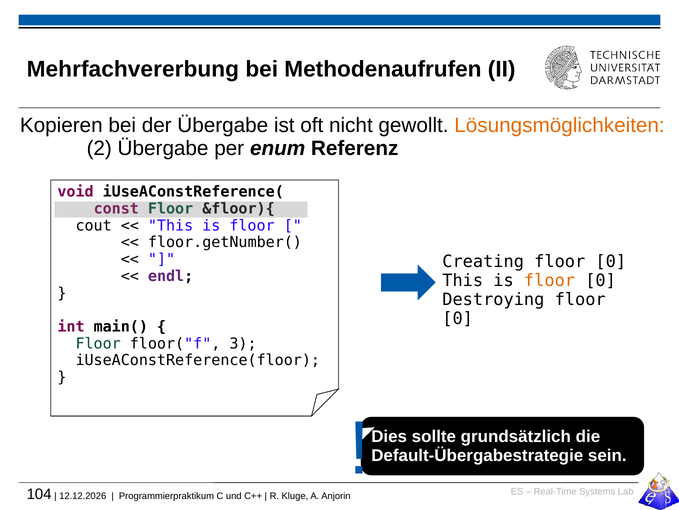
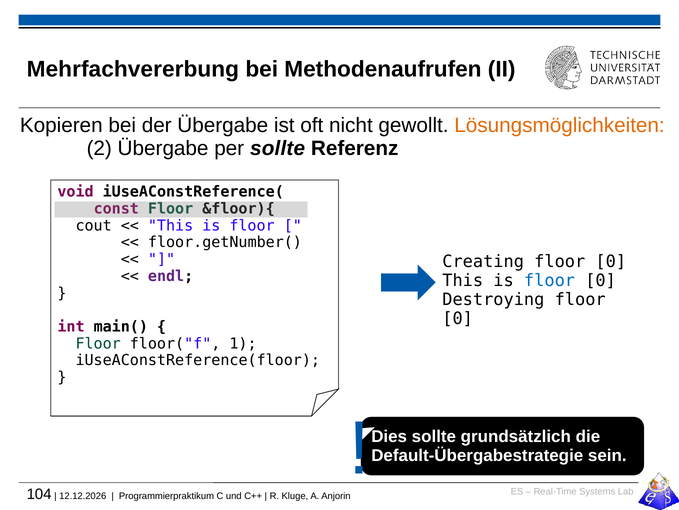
per enum: enum -> sollte (278, 148)
floor colour: orange -> blue (550, 280)
3: 3 -> 1 (243, 343)
